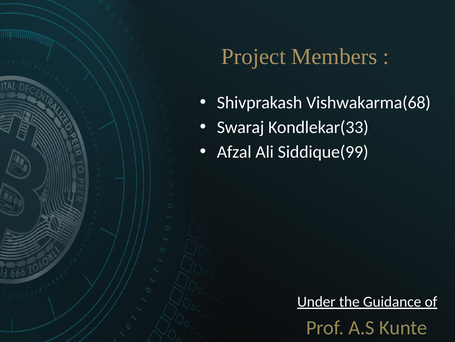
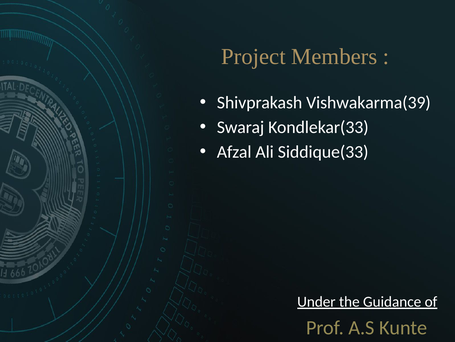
Vishwakarma(68: Vishwakarma(68 -> Vishwakarma(39 (368, 102)
Siddique(99: Siddique(99 -> Siddique(33 (323, 152)
